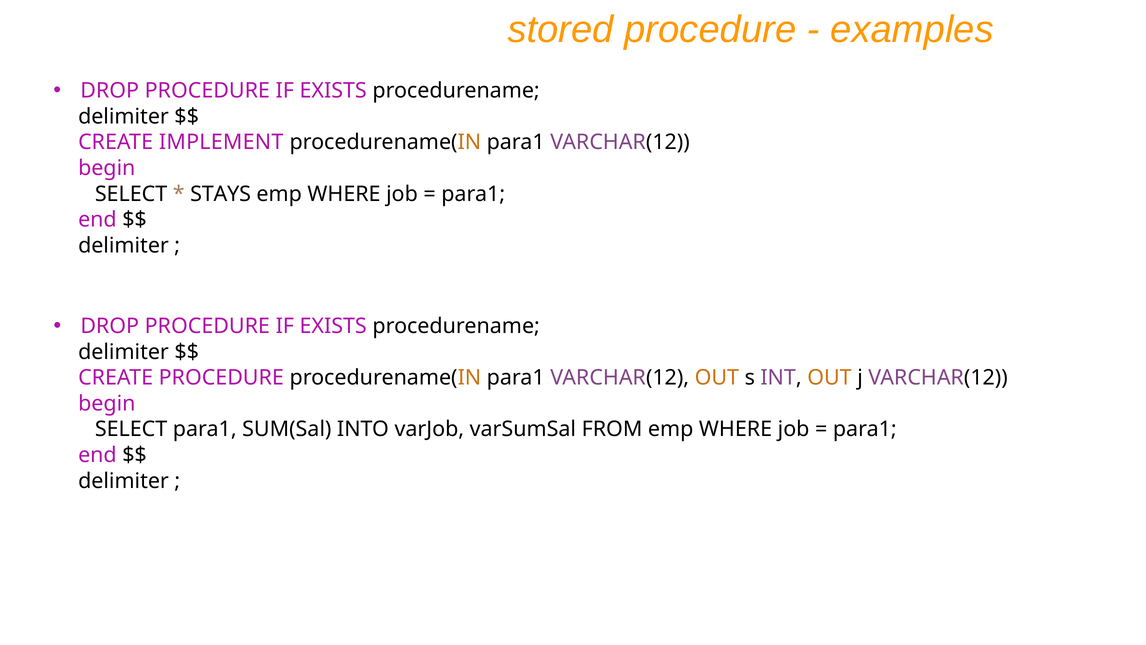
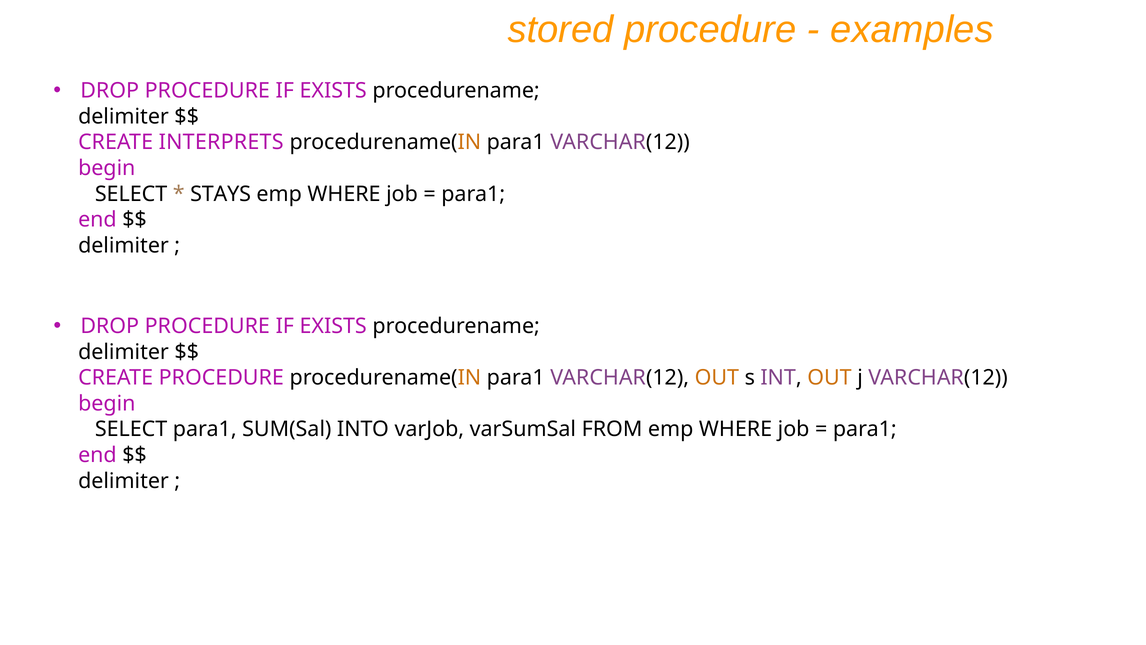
IMPLEMENT: IMPLEMENT -> INTERPRETS (221, 142)
